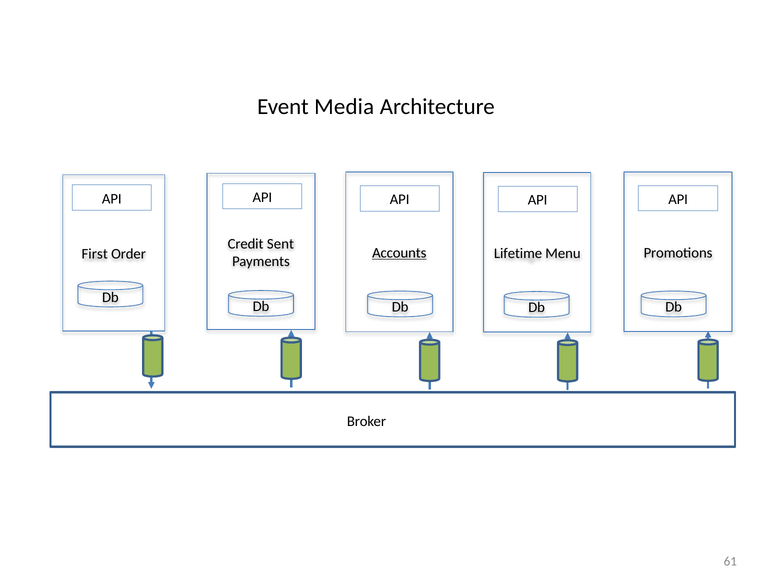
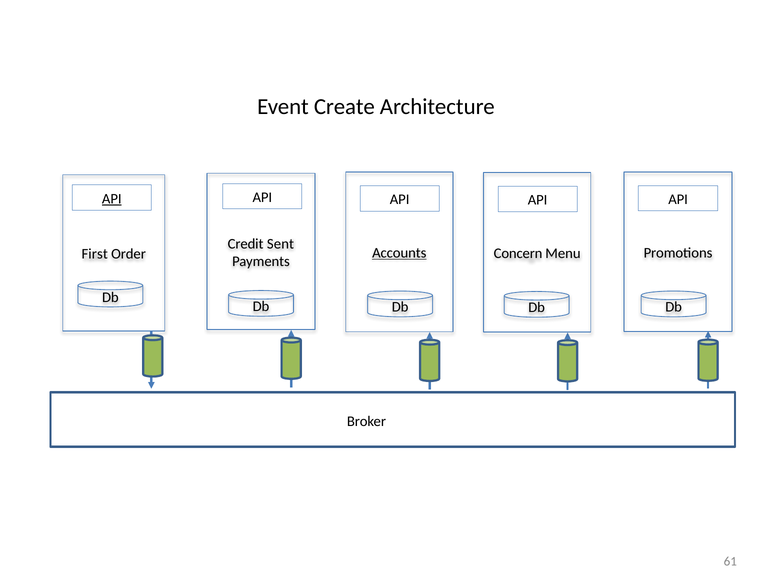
Media: Media -> Create (344, 107)
API underline: none -> present (112, 199)
Lifetime: Lifetime -> Concern (518, 253)
